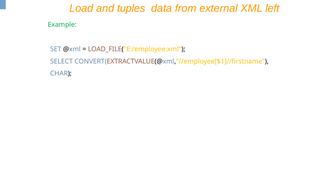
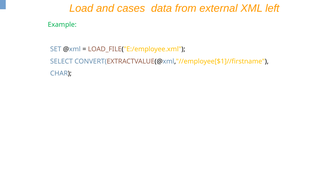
tuples: tuples -> cases (131, 8)
